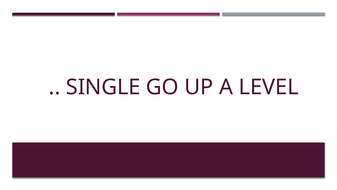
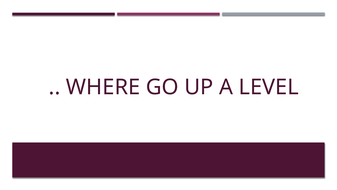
SINGLE: SINGLE -> WHERE (103, 87)
